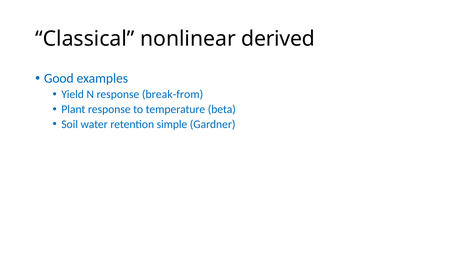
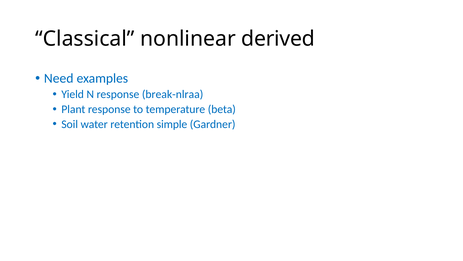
Good: Good -> Need (59, 78)
break-from: break-from -> break-nlraa (173, 94)
